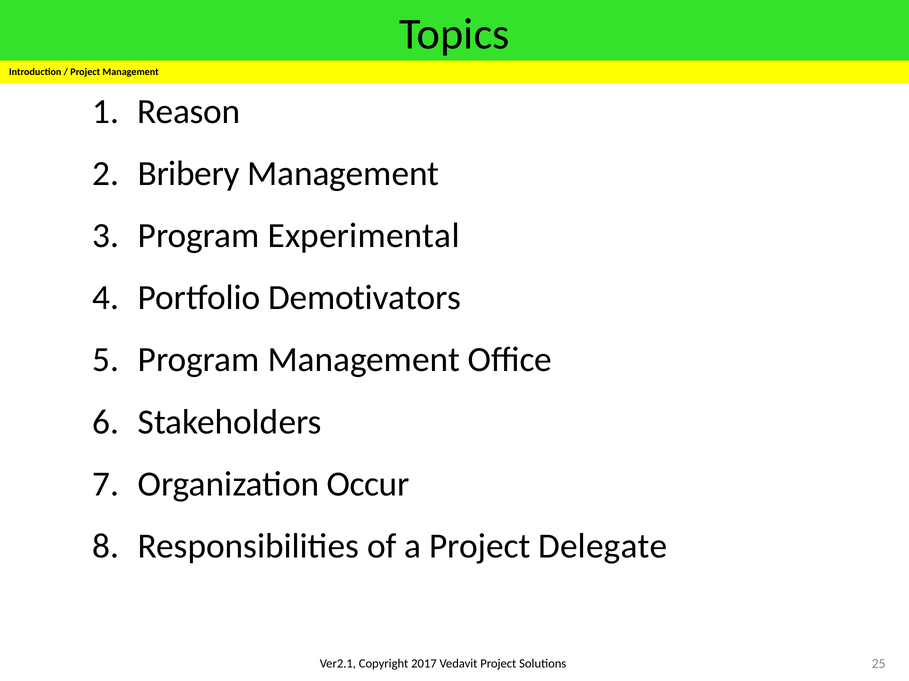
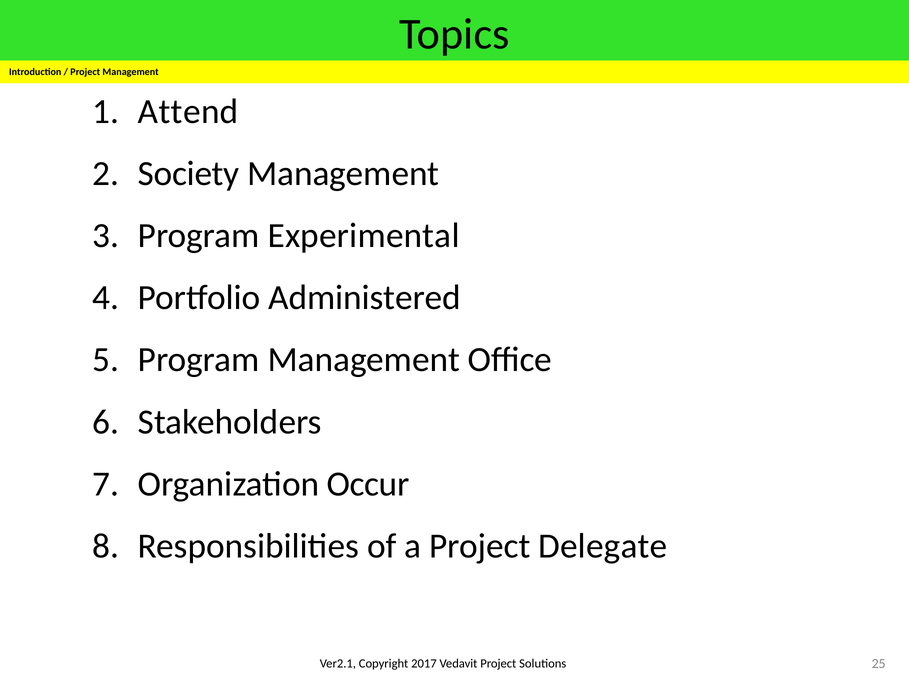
Reason: Reason -> Attend (188, 112)
Bribery: Bribery -> Society (189, 174)
Demotivators: Demotivators -> Administered (365, 298)
